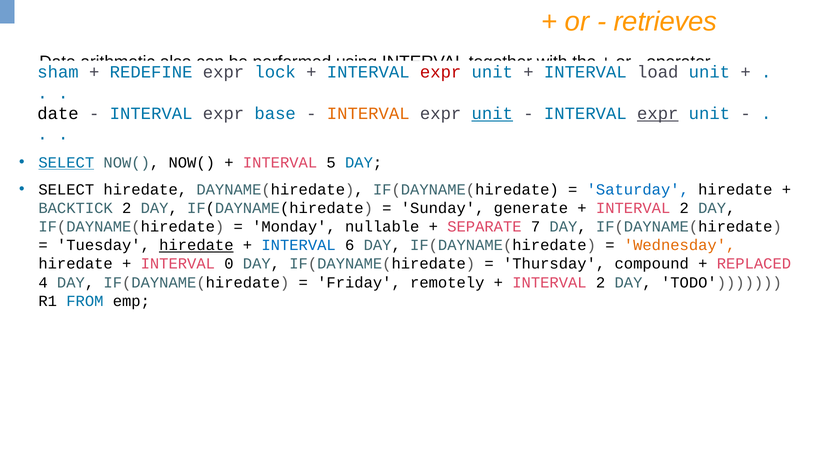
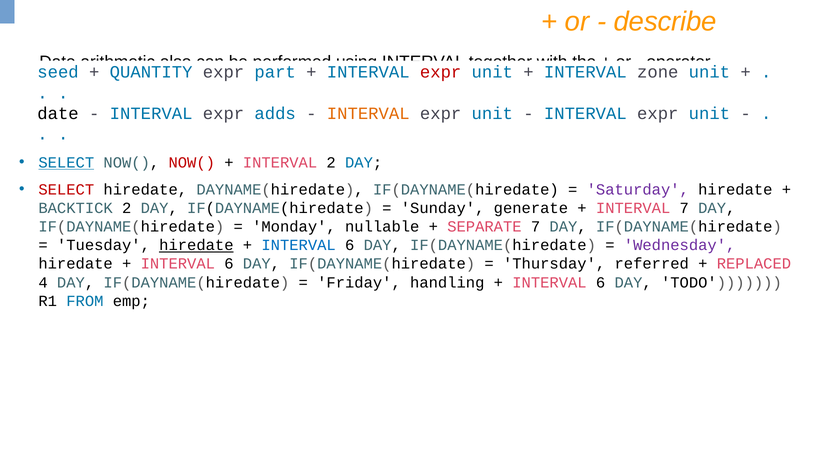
retrieves: retrieves -> describe (665, 21)
sham: sham -> seed (58, 72)
REDEFINE: REDEFINE -> QUANTITY (151, 72)
lock: lock -> part (275, 72)
load: load -> zone (658, 72)
base: base -> adds (275, 113)
unit underline: present -> none (492, 113)
expr underline: present -> none (658, 113)
NOW( colour: black -> red (192, 162)
INTERVAL 5: 5 -> 2 (331, 162)
SELECT colour: black -> red (66, 189)
Saturday colour: blue -> purple (638, 189)
2: 2 -> 7 (684, 208)
Wednesday colour: orange -> purple (680, 245)
0: 0 -> 6 (229, 264)
compound: compound -> referred (652, 264)
remotely: remotely -> handling (447, 282)
2: 2 -> 6 (601, 282)
